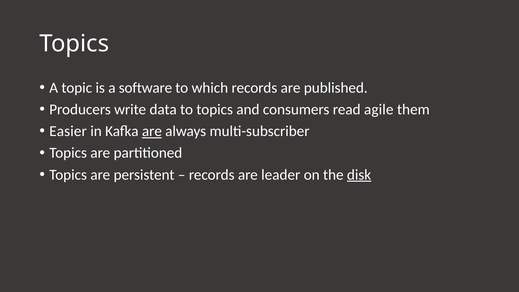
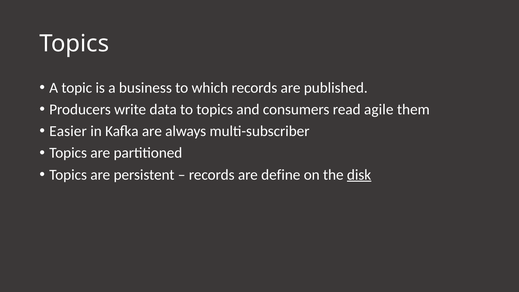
software: software -> business (145, 88)
are underline: present -> none (152, 131)
leader: leader -> define (281, 175)
